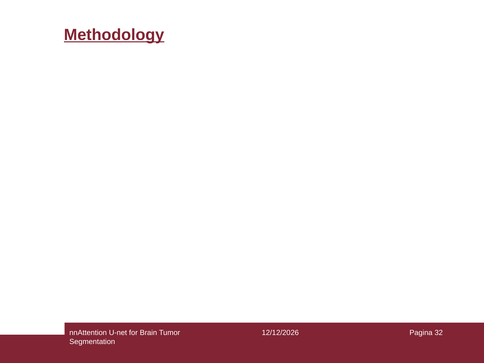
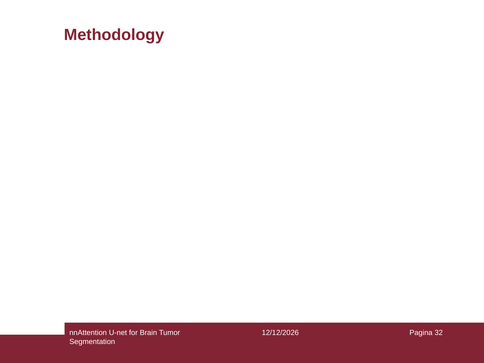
Methodology underline: present -> none (114, 35)
